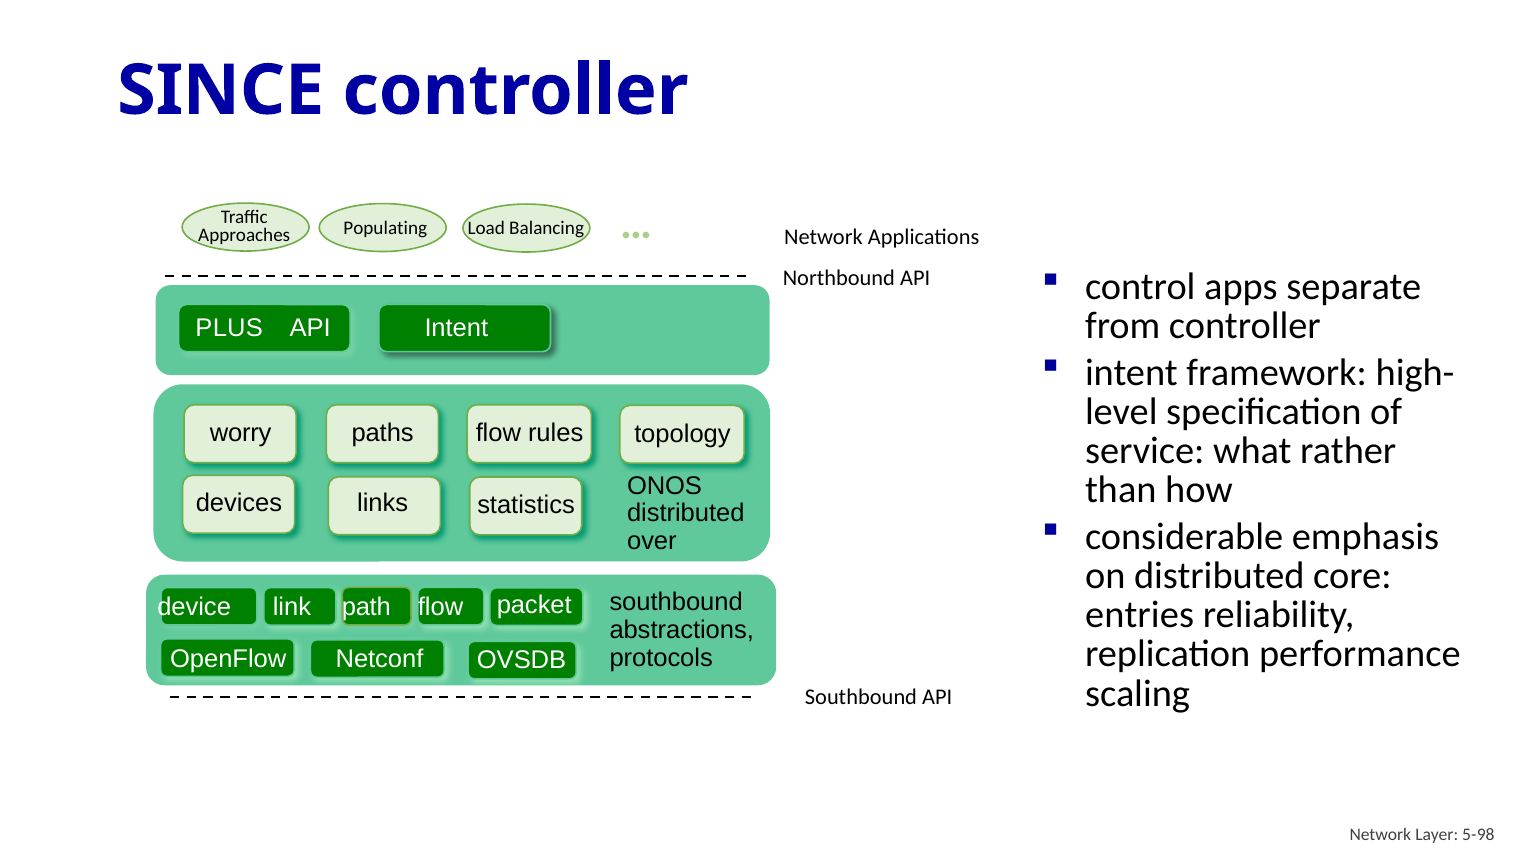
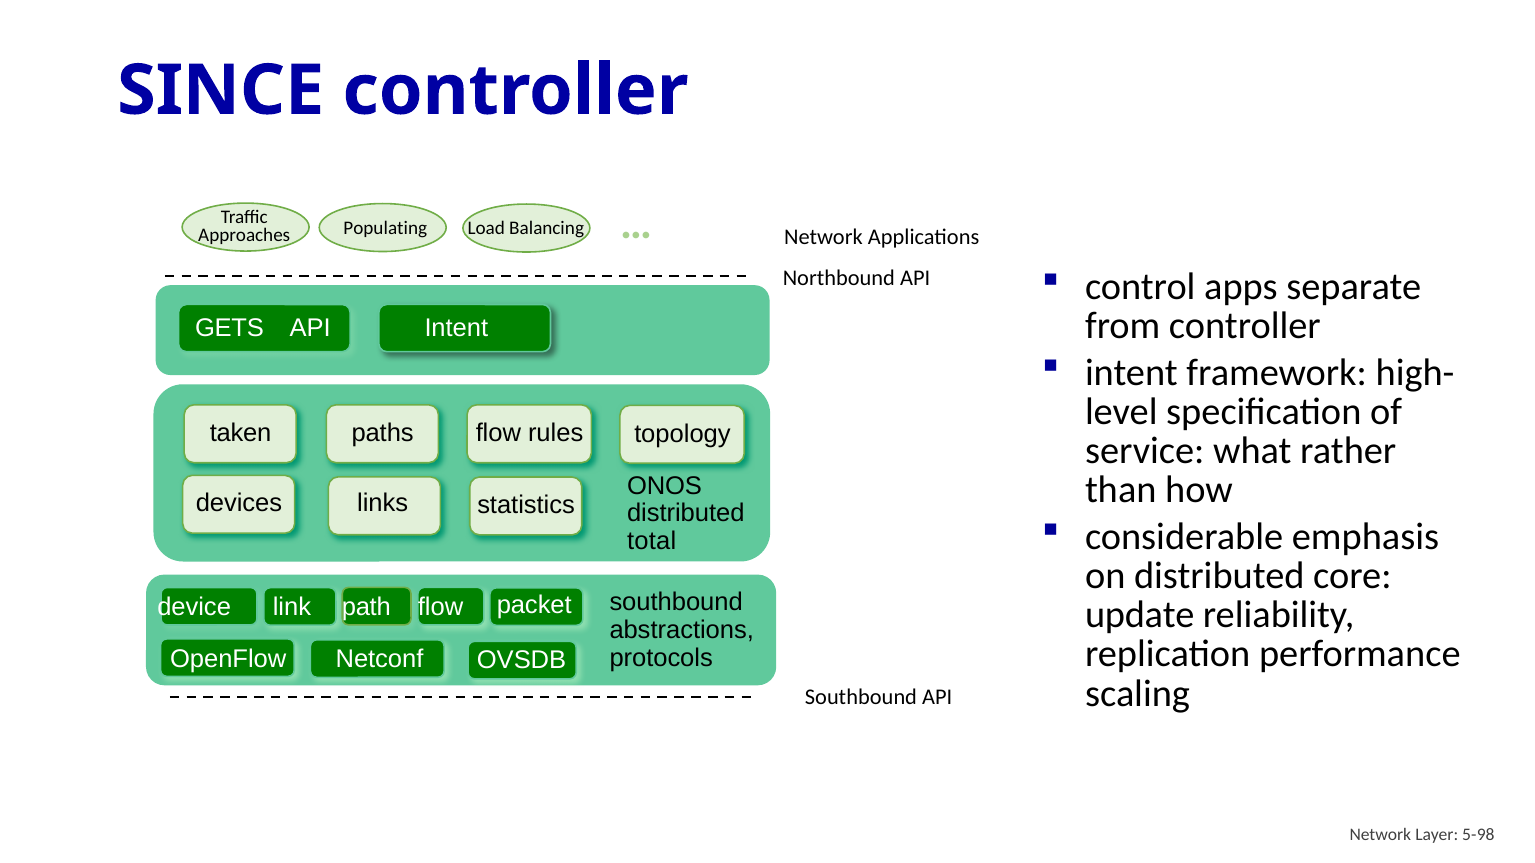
PLUS: PLUS -> GETS (229, 329)
worry: worry -> taken (241, 433)
over: over -> total (652, 541)
entries: entries -> update (1140, 615)
